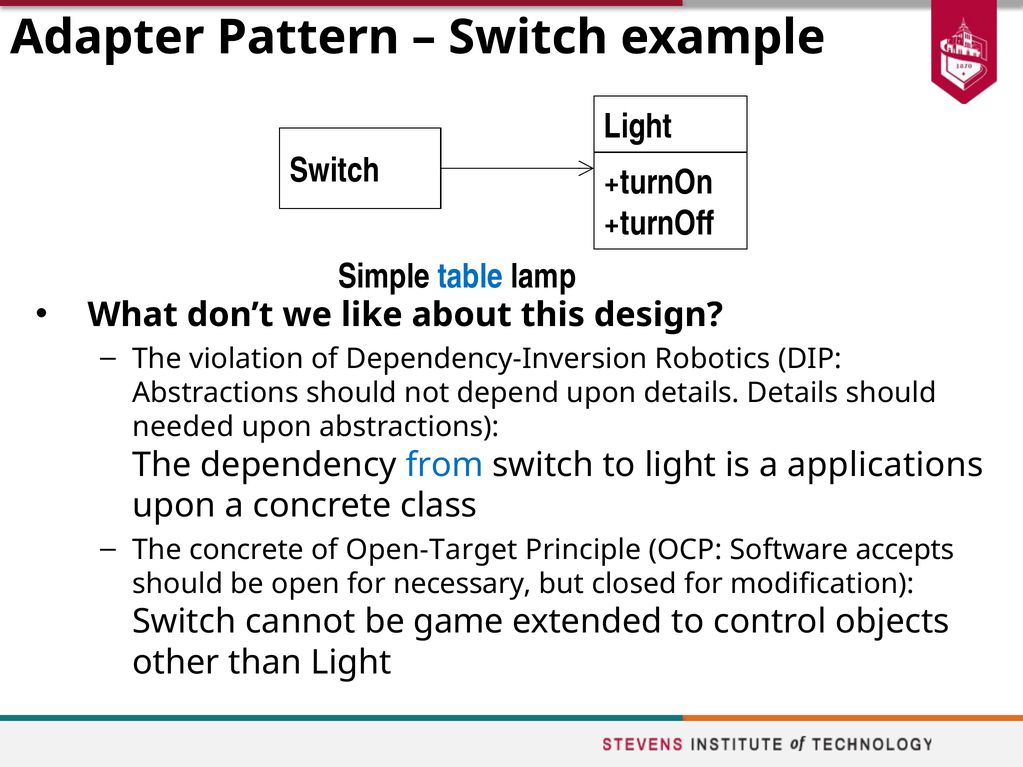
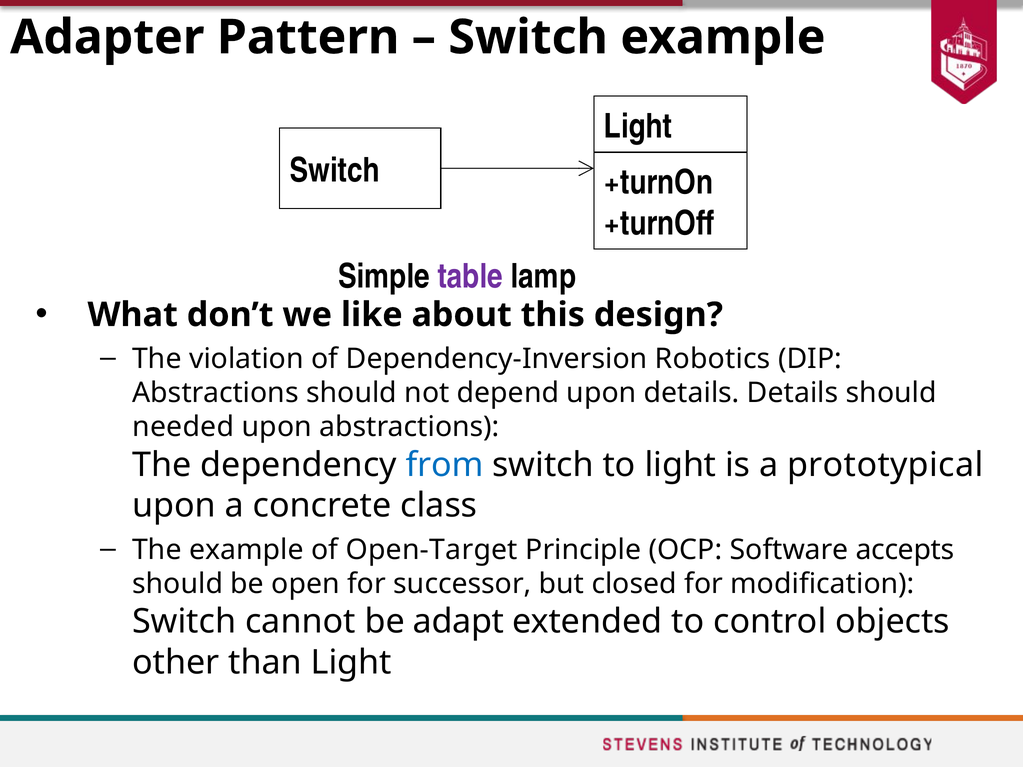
table colour: blue -> purple (470, 277)
applications: applications -> prototypical (885, 465)
The concrete: concrete -> example (246, 550)
necessary: necessary -> successor (462, 584)
game: game -> adapt (459, 622)
